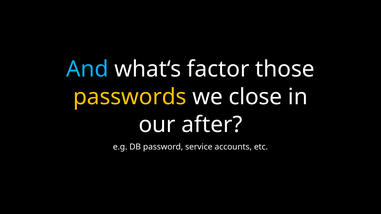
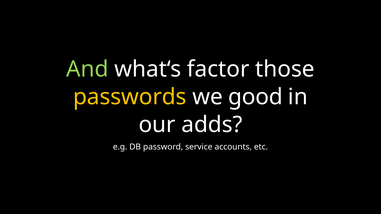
And colour: light blue -> light green (87, 69)
close: close -> good (256, 97)
after: after -> adds (212, 125)
